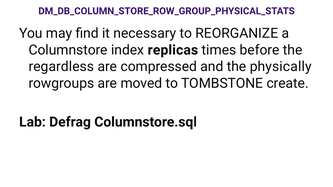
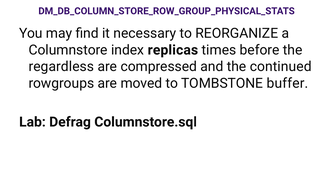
physically: physically -> continued (281, 67)
create: create -> buffer (288, 83)
